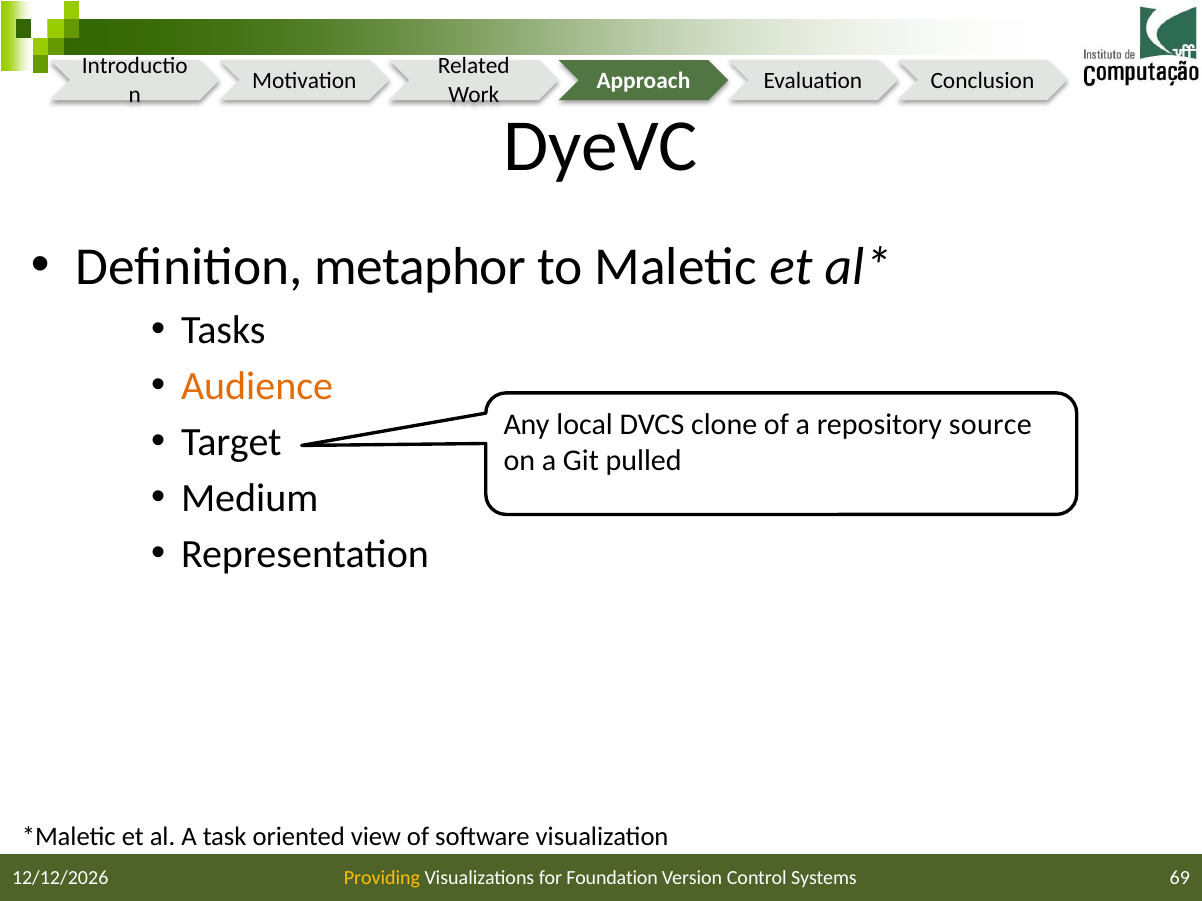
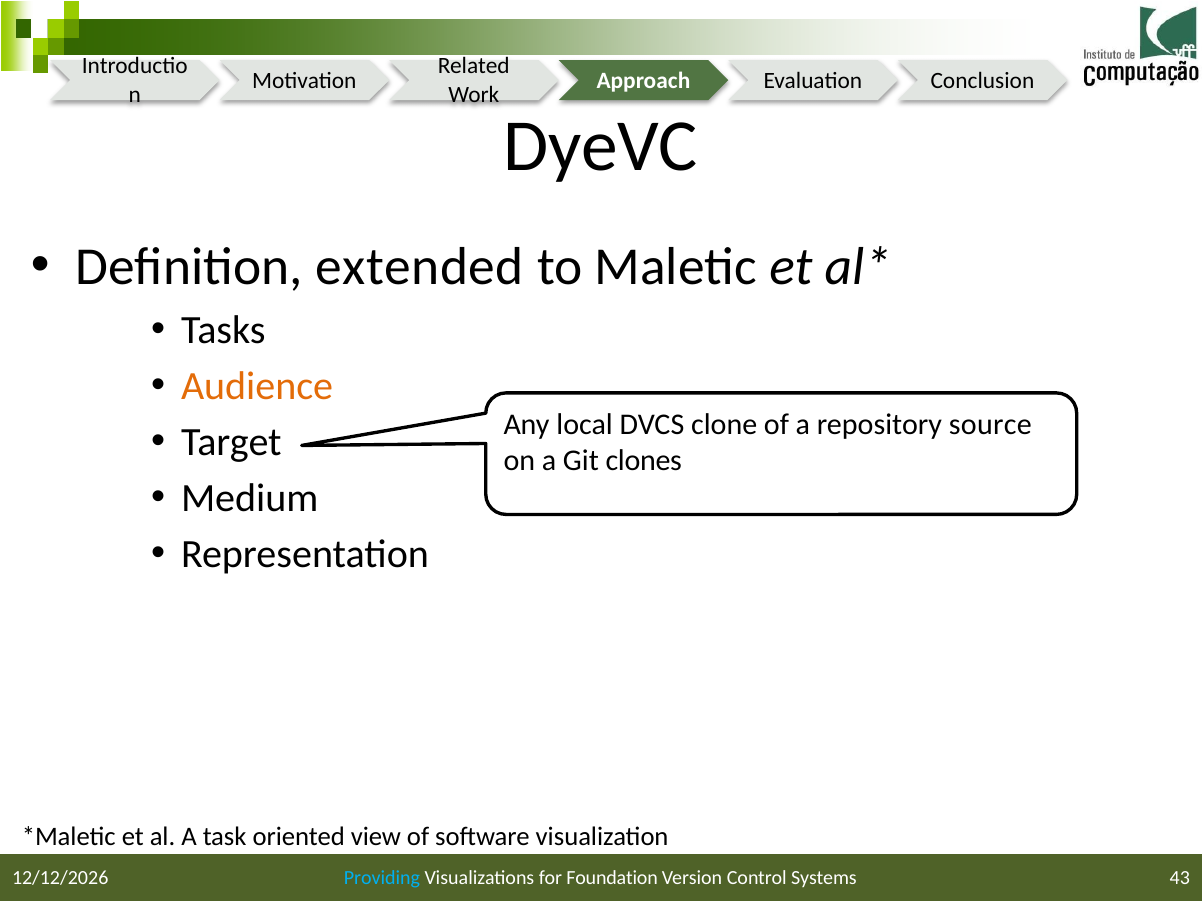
metaphor: metaphor -> extended (420, 267)
pulled: pulled -> clones (644, 461)
Providing colour: yellow -> light blue (382, 879)
69: 69 -> 43 (1180, 879)
